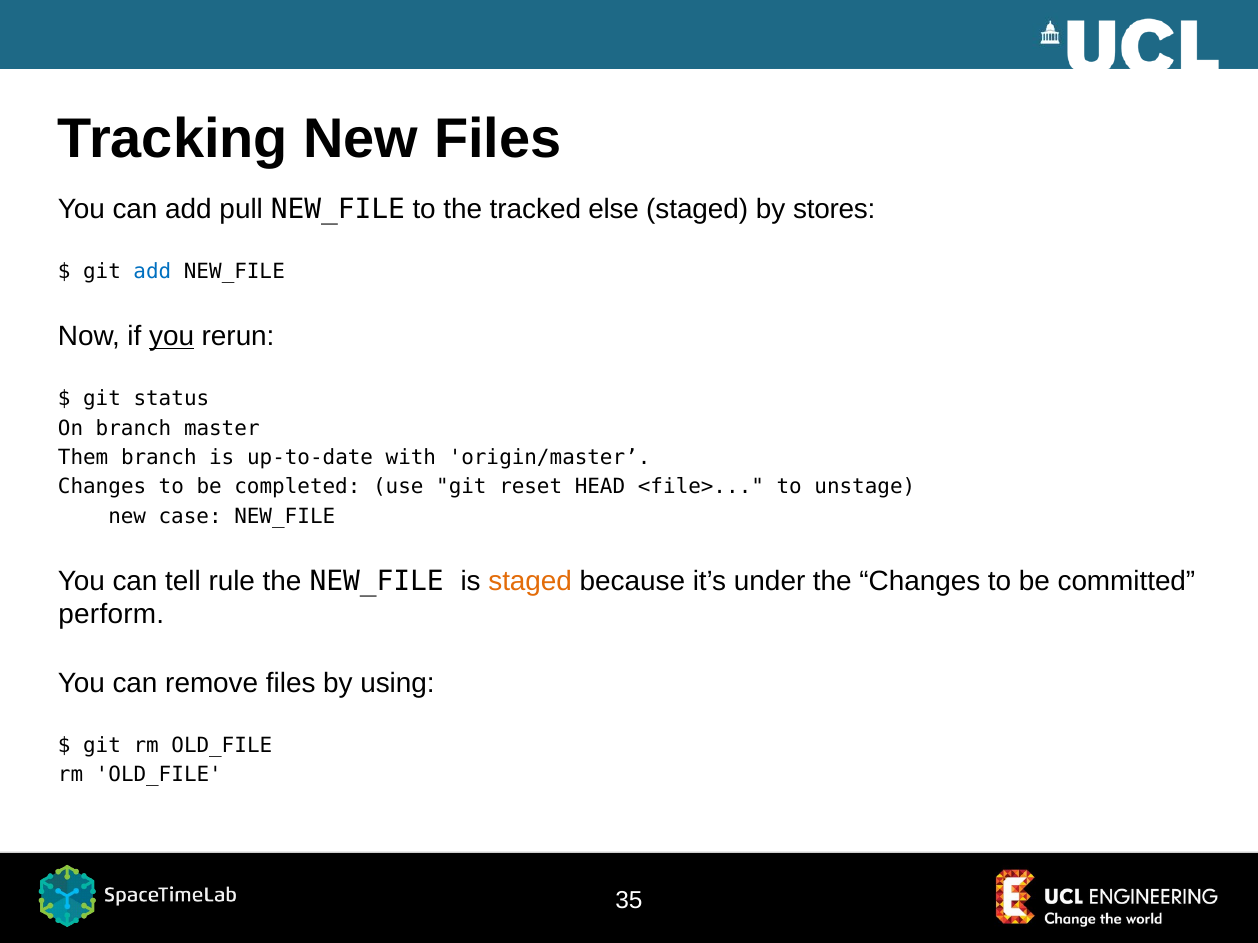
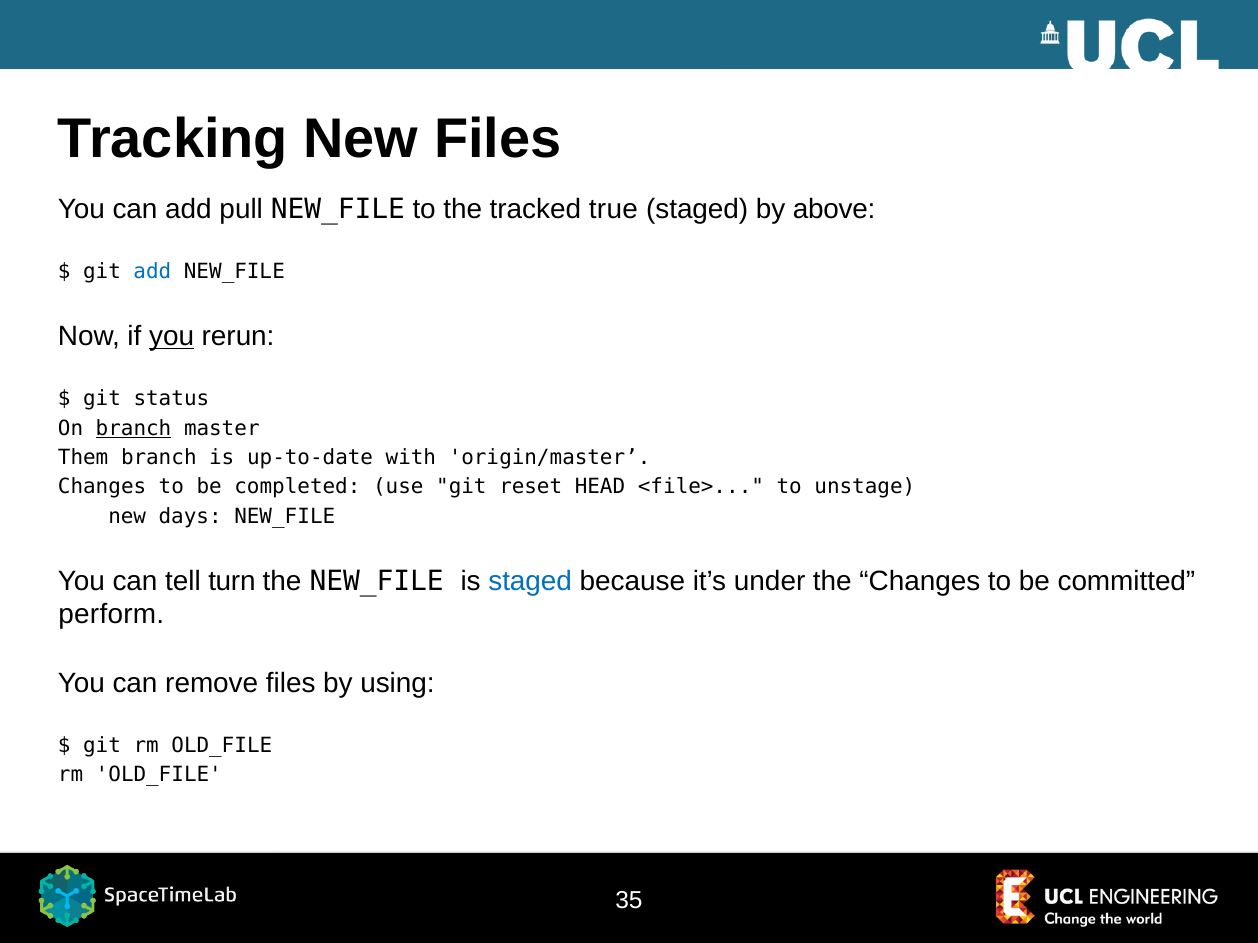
else: else -> true (613, 209)
stores: stores -> above (834, 209)
branch underline: none -> present (134, 428)
case: case -> days (190, 517)
rule: rule -> turn (232, 581)
staged colour: orange -> blue (530, 581)
